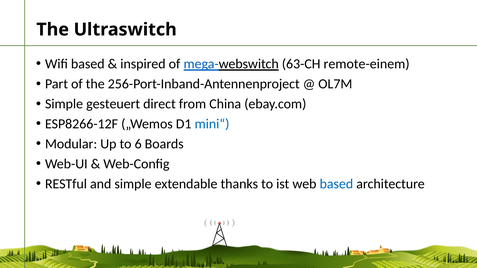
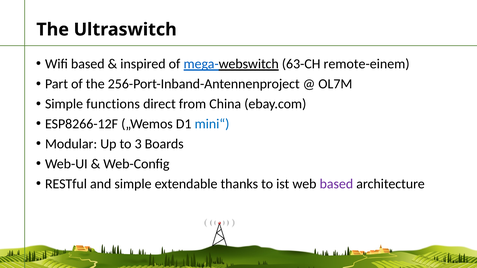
gesteuert: gesteuert -> functions (113, 104)
6: 6 -> 3 (138, 144)
based colour: blue -> purple (336, 184)
